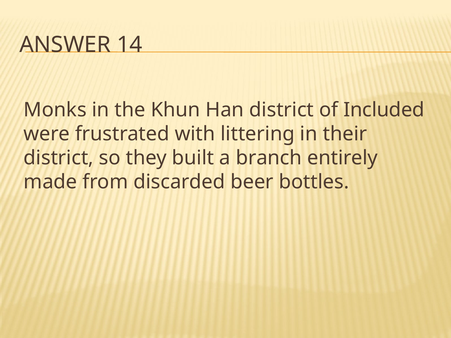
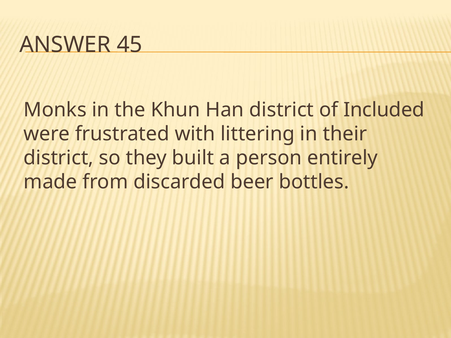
14: 14 -> 45 (130, 45)
branch: branch -> person (269, 158)
